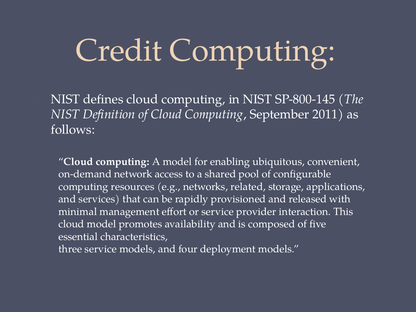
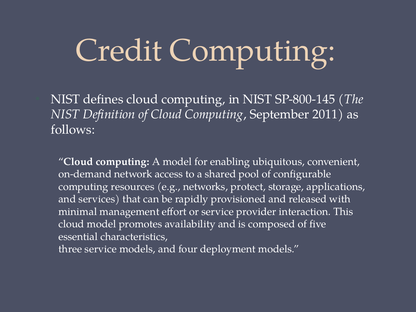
related: related -> protect (248, 187)
